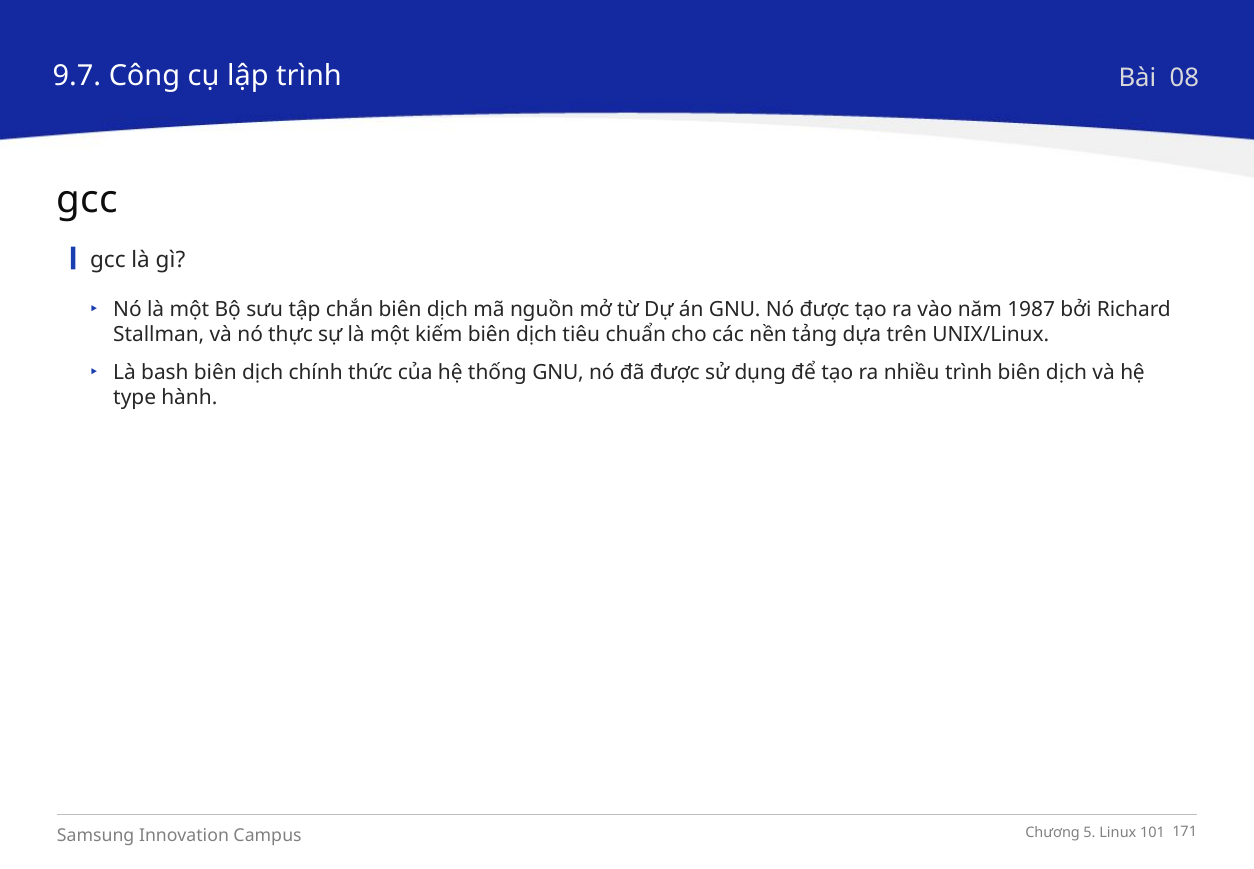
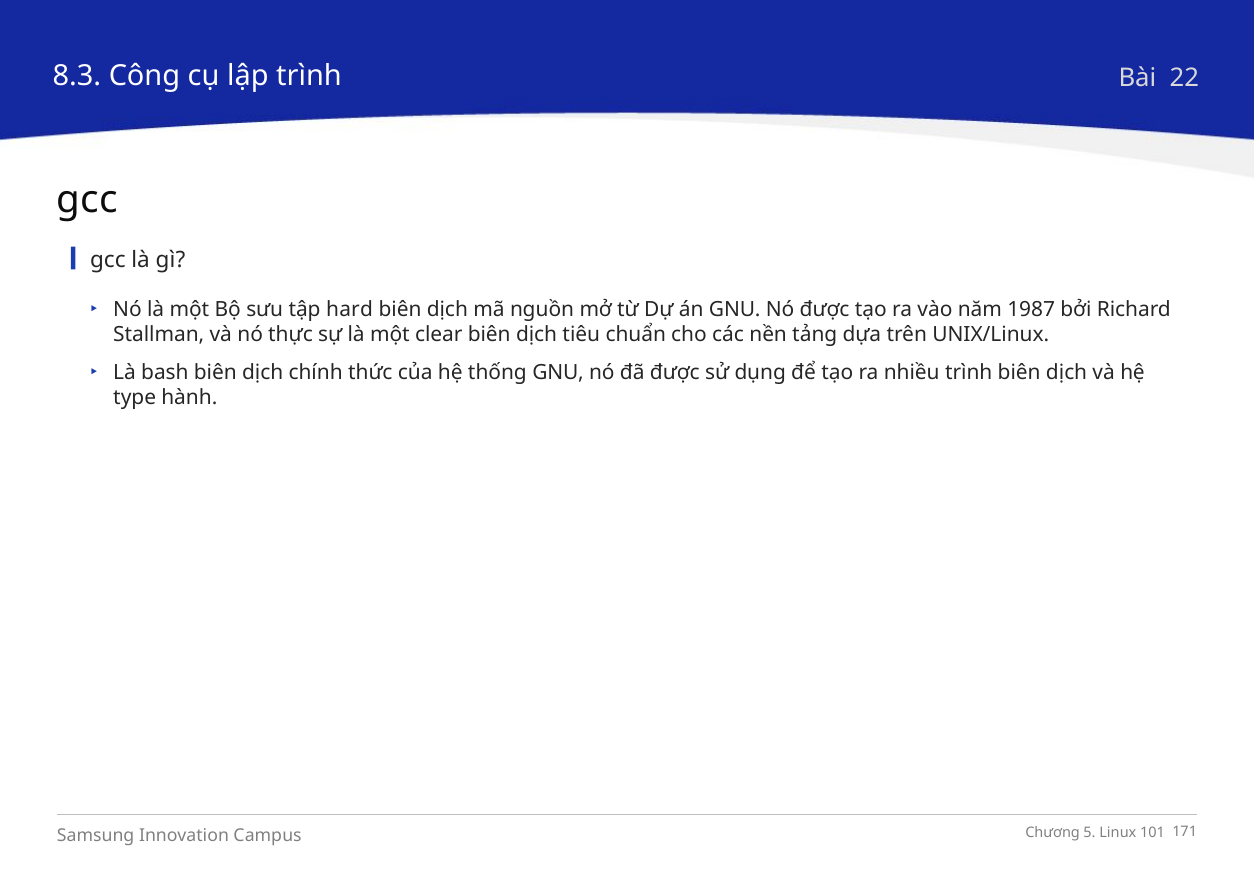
9.7: 9.7 -> 8.3 (77, 76)
08: 08 -> 22 (1184, 78)
chắn: chắn -> hard (350, 309)
kiếm: kiếm -> clear (439, 334)
